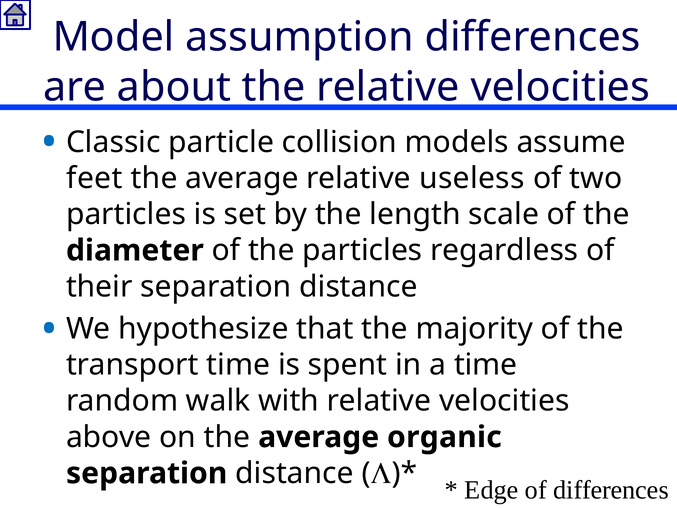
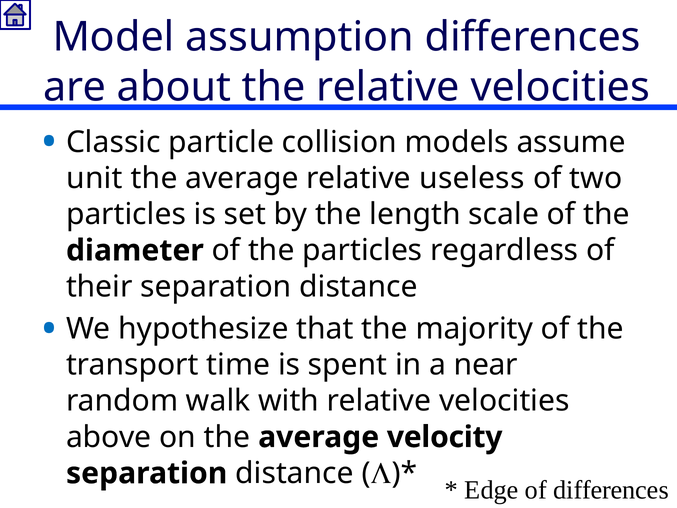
feet: feet -> unit (94, 178)
a time: time -> near (486, 365)
organic: organic -> velocity (445, 437)
